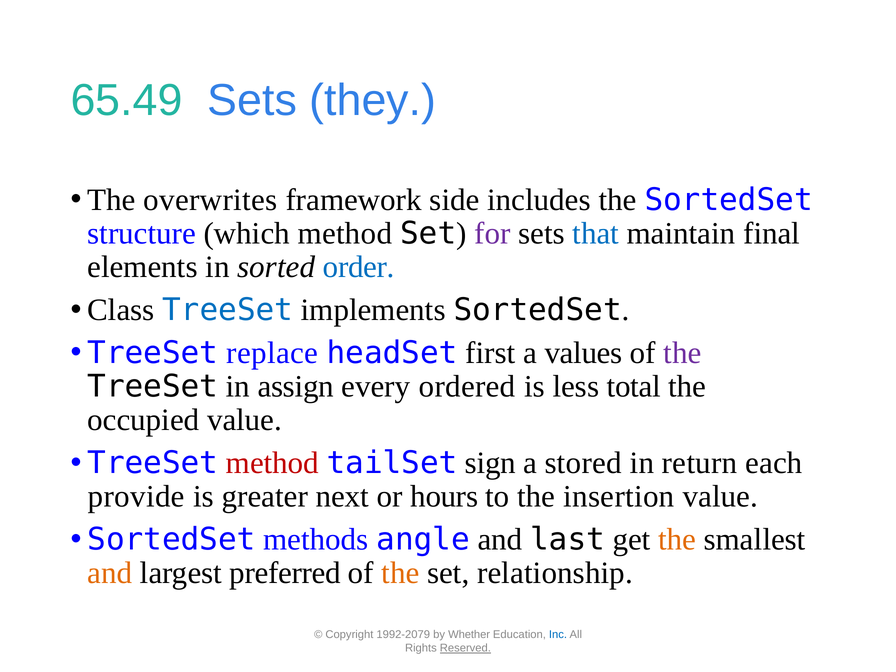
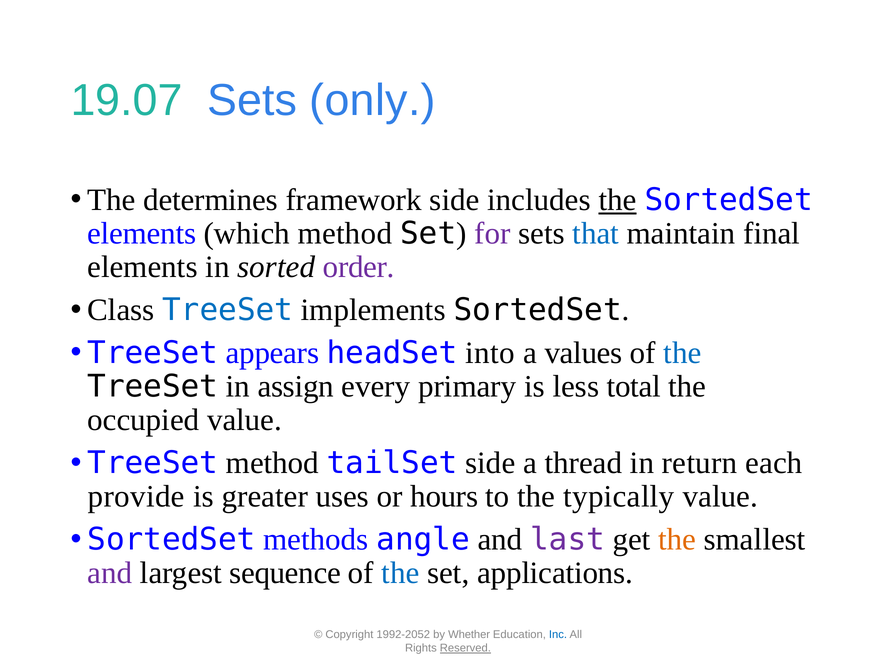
65.49: 65.49 -> 19.07 (127, 100)
they: they -> only (373, 100)
overwrites: overwrites -> determines (211, 200)
the underline: none -> present (617, 200)
structure: structure -> elements (142, 234)
order colour: blue -> purple (359, 267)
replace: replace -> appears (273, 353)
first: first -> into (490, 353)
the colour: purple -> blue (682, 353)
ordered: ordered -> primary (467, 387)
method colour: red -> black (272, 463)
tailSet sign: sign -> side (490, 463)
stored: stored -> thread (583, 463)
next: next -> uses (342, 497)
insertion: insertion -> typically (619, 497)
last colour: black -> purple (568, 540)
and colour: orange -> purple (110, 573)
preferred: preferred -> sequence (285, 573)
the colour: orange -> blue (400, 573)
relationship: relationship -> applications (555, 573)
1992-2079: 1992-2079 -> 1992-2052 (403, 635)
